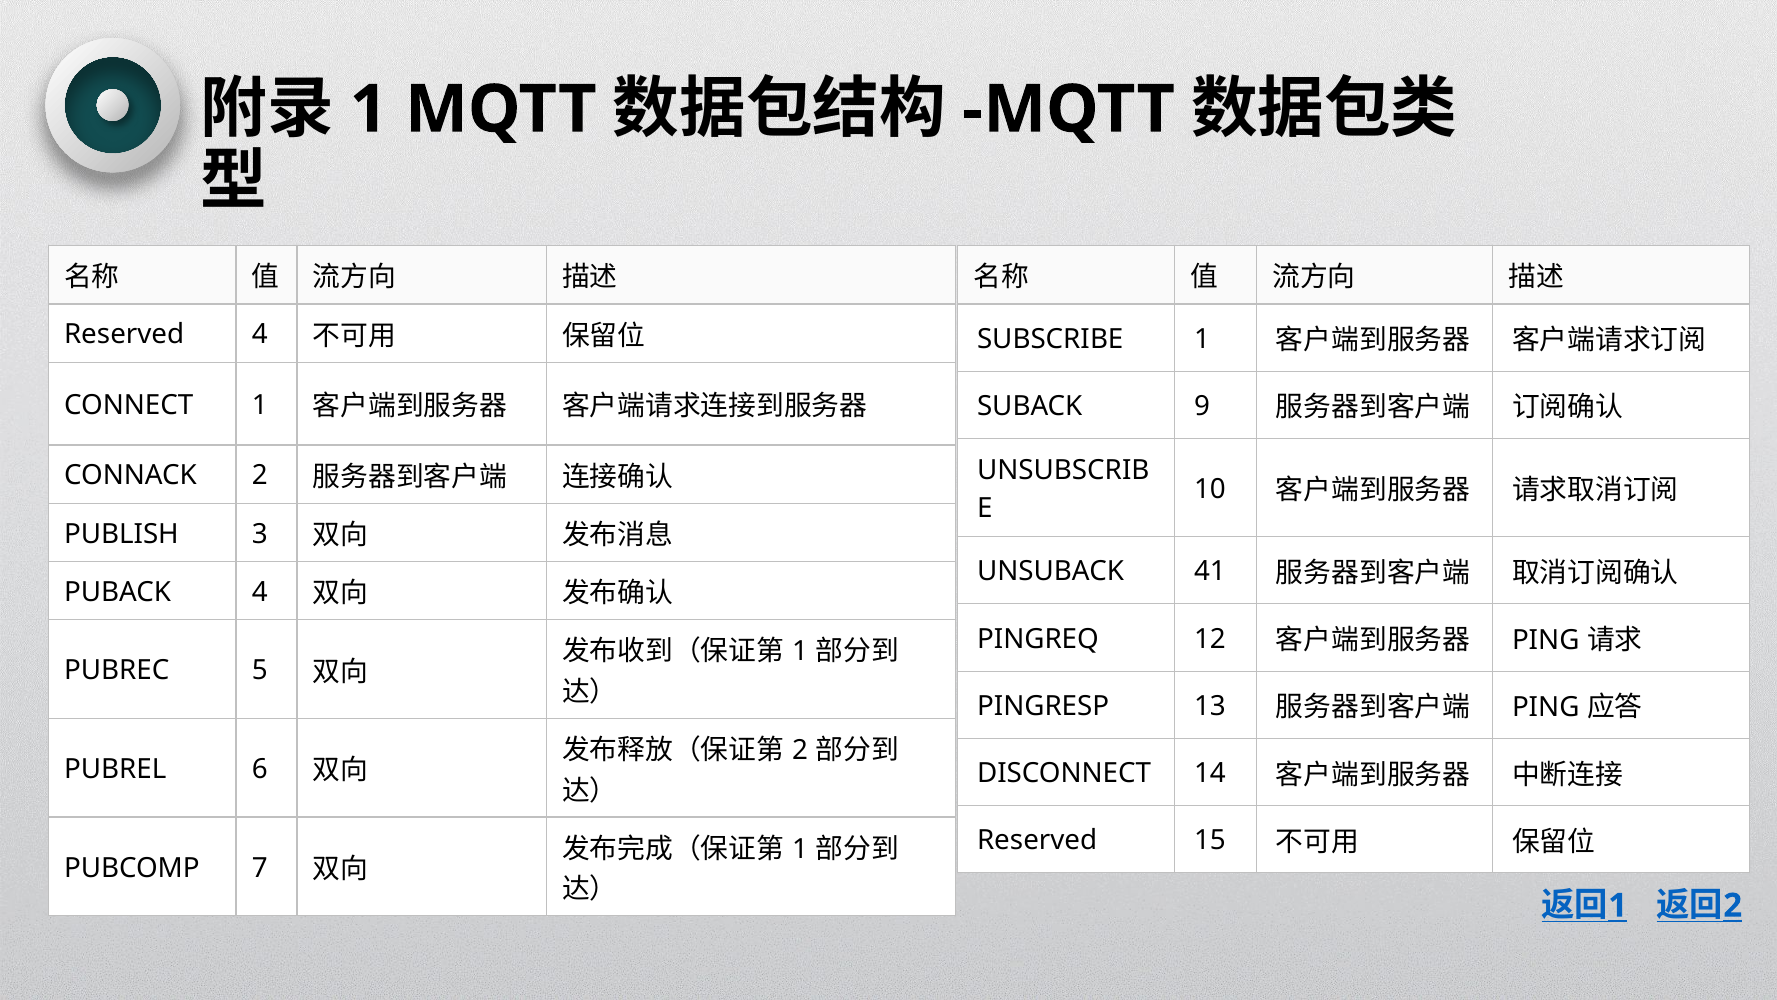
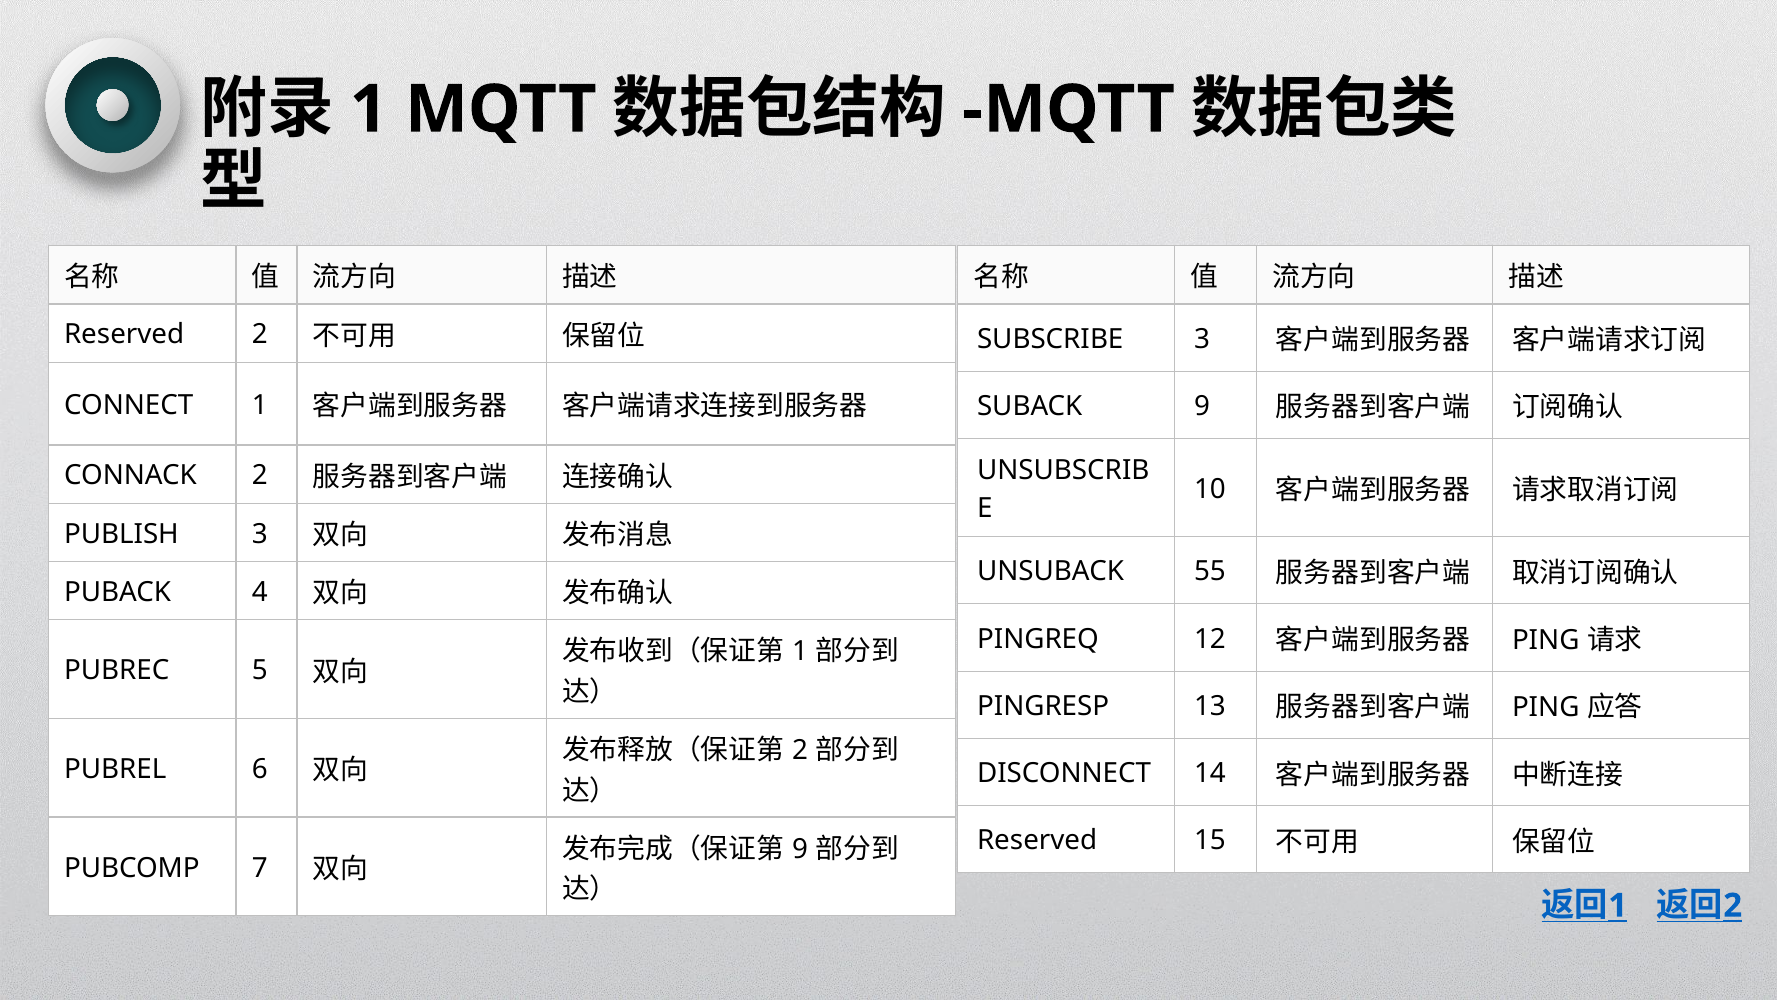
Reserved 4: 4 -> 2 (260, 334)
SUBSCRIBE 1: 1 -> 3 (1202, 339)
41: 41 -> 55 (1210, 572)
1: 1 -> 9 (800, 849)
